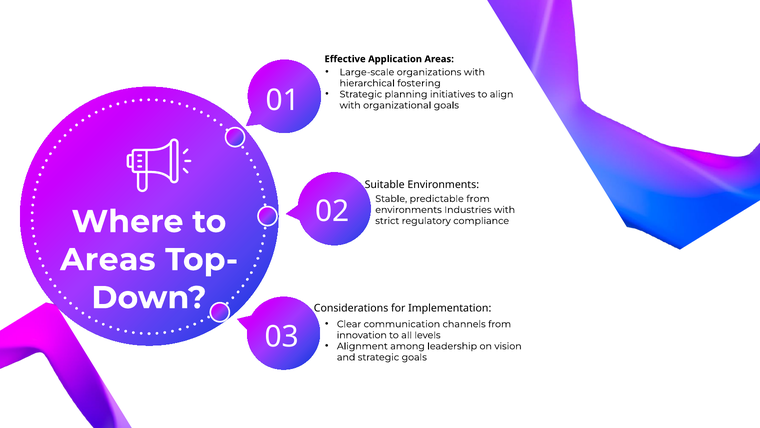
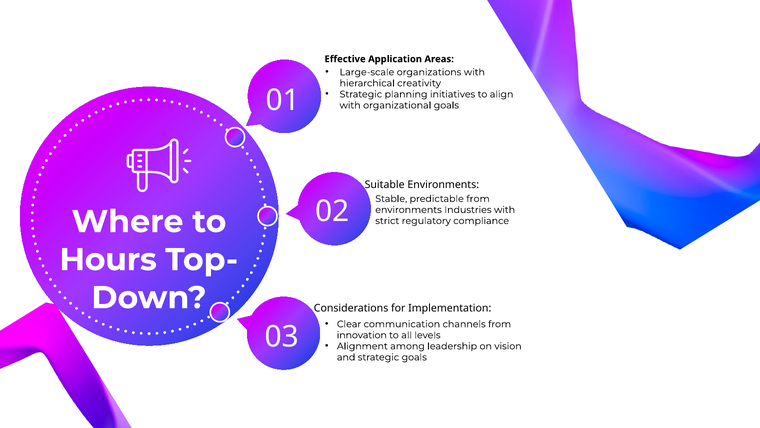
fostering: fostering -> creativity (419, 83)
Areas: Areas -> Hours (108, 259)
